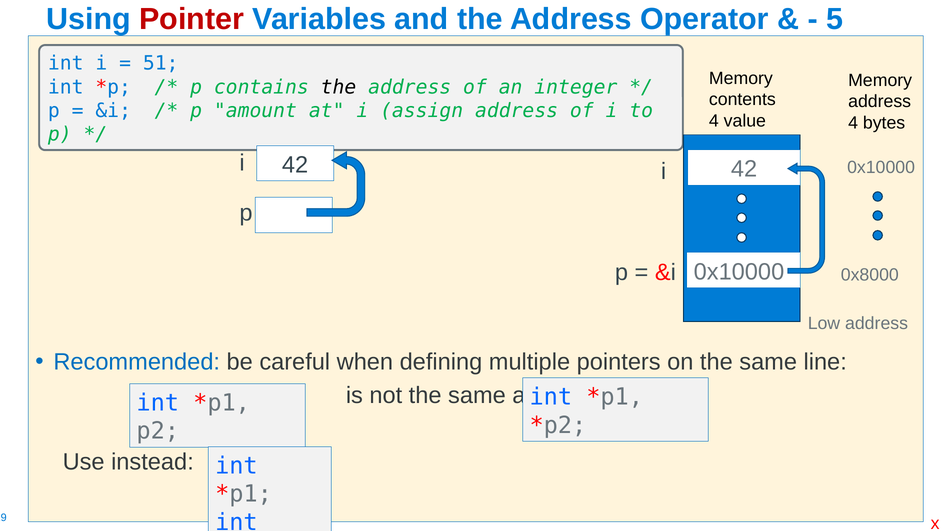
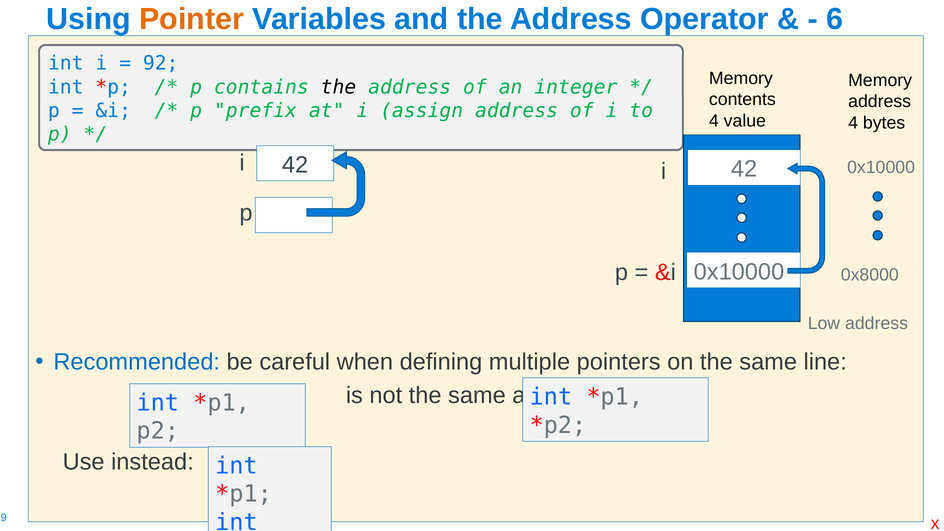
Pointer colour: red -> orange (192, 19)
5: 5 -> 6 (835, 19)
51: 51 -> 92 (161, 63)
amount: amount -> prefix (255, 111)
